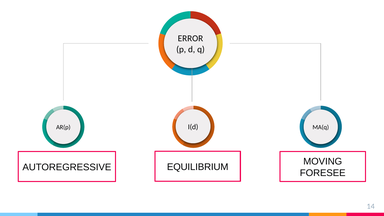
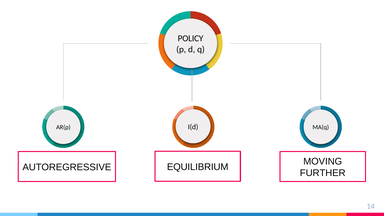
ERROR: ERROR -> POLICY (191, 38)
FORESEE: FORESEE -> FURTHER (323, 173)
